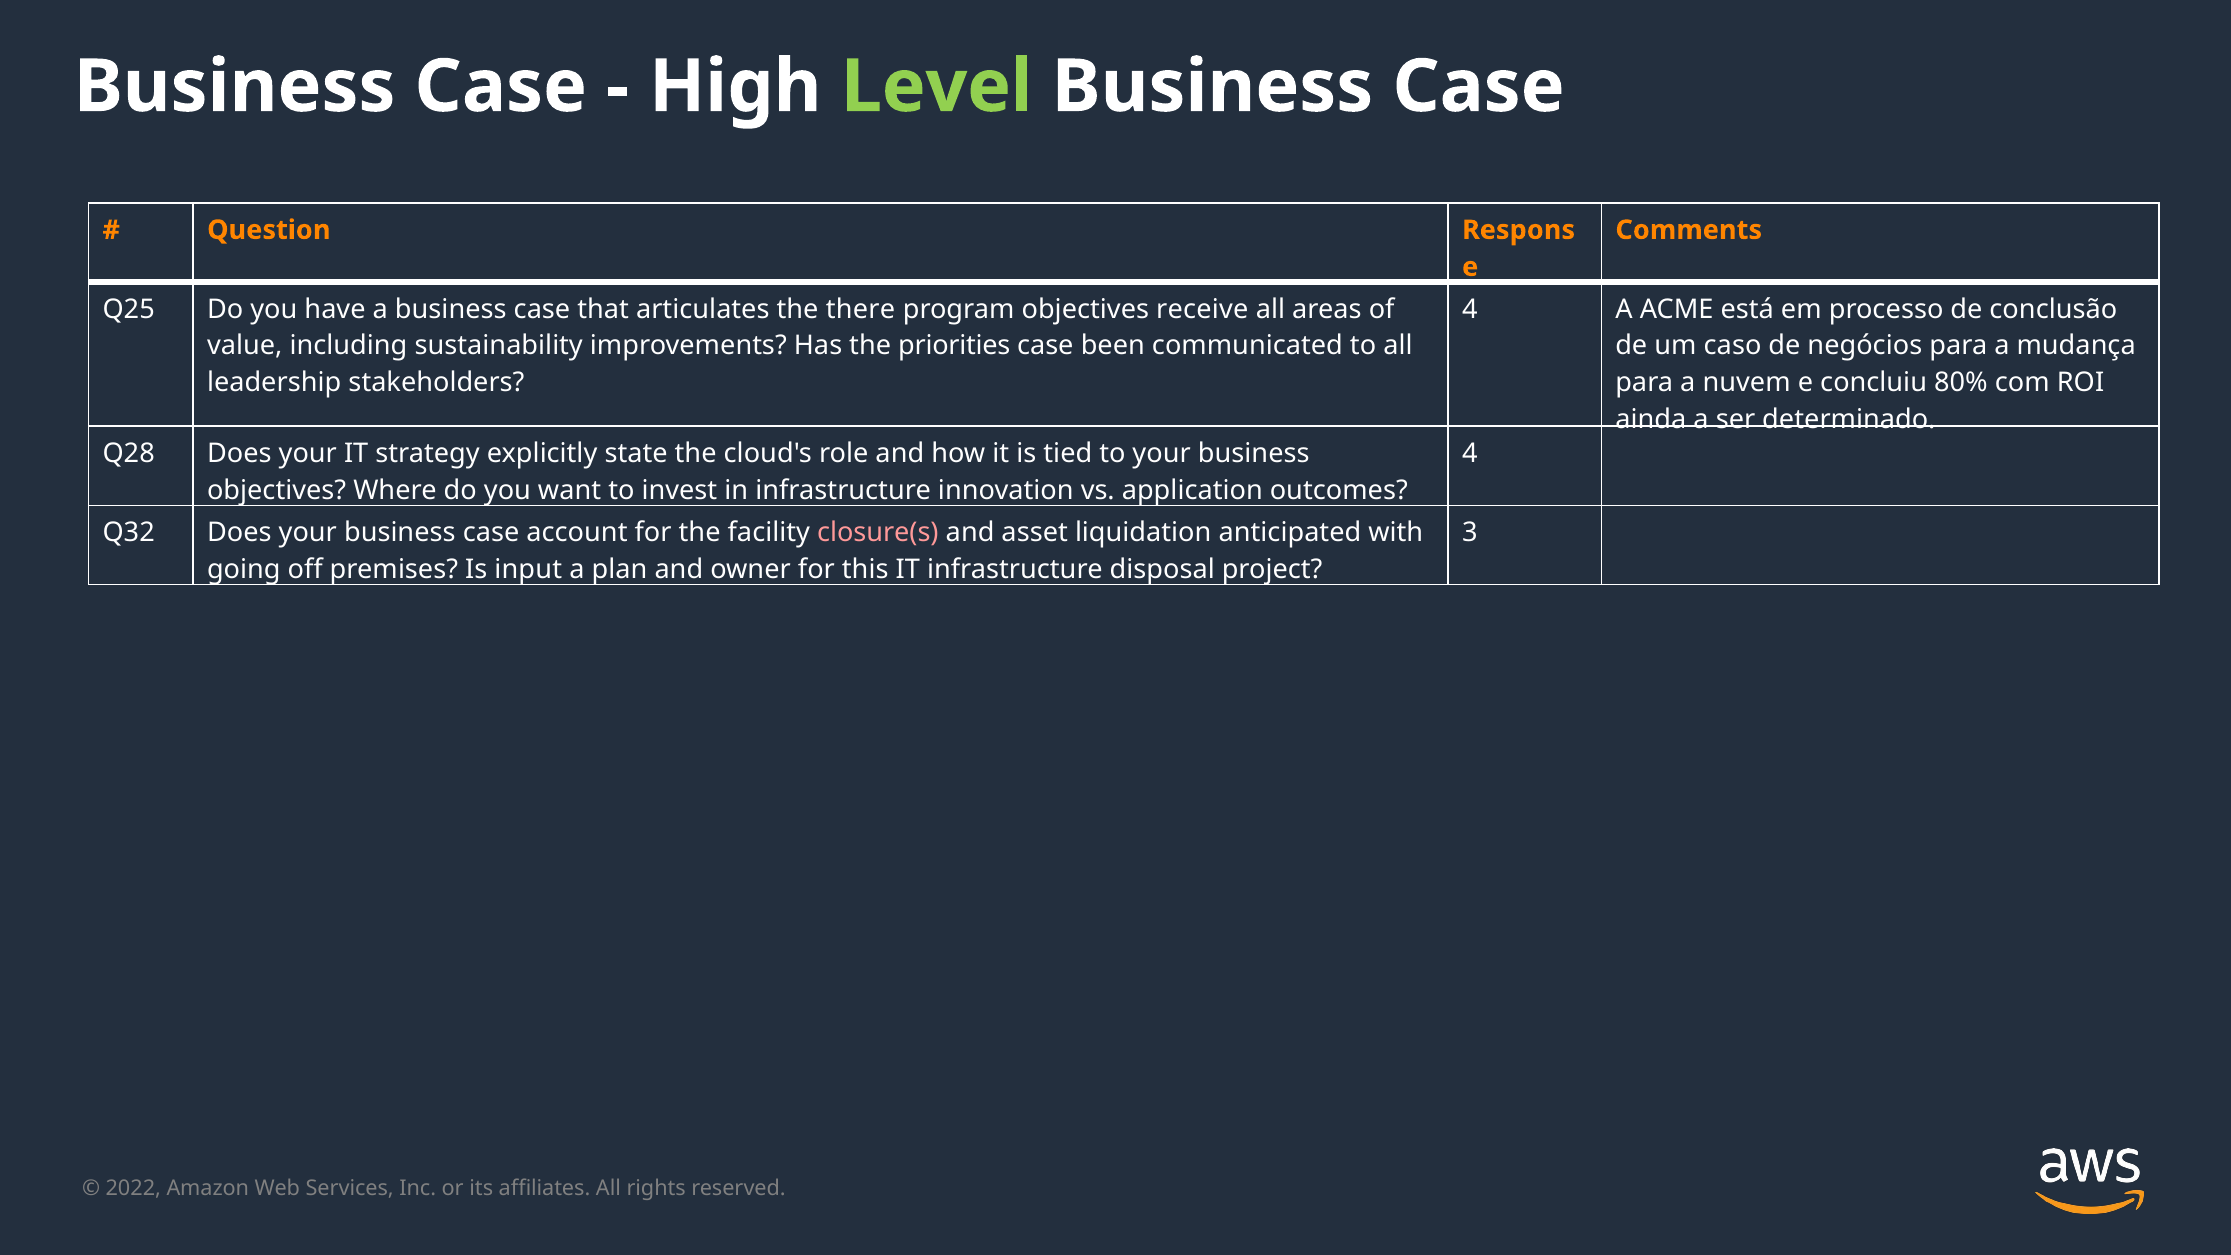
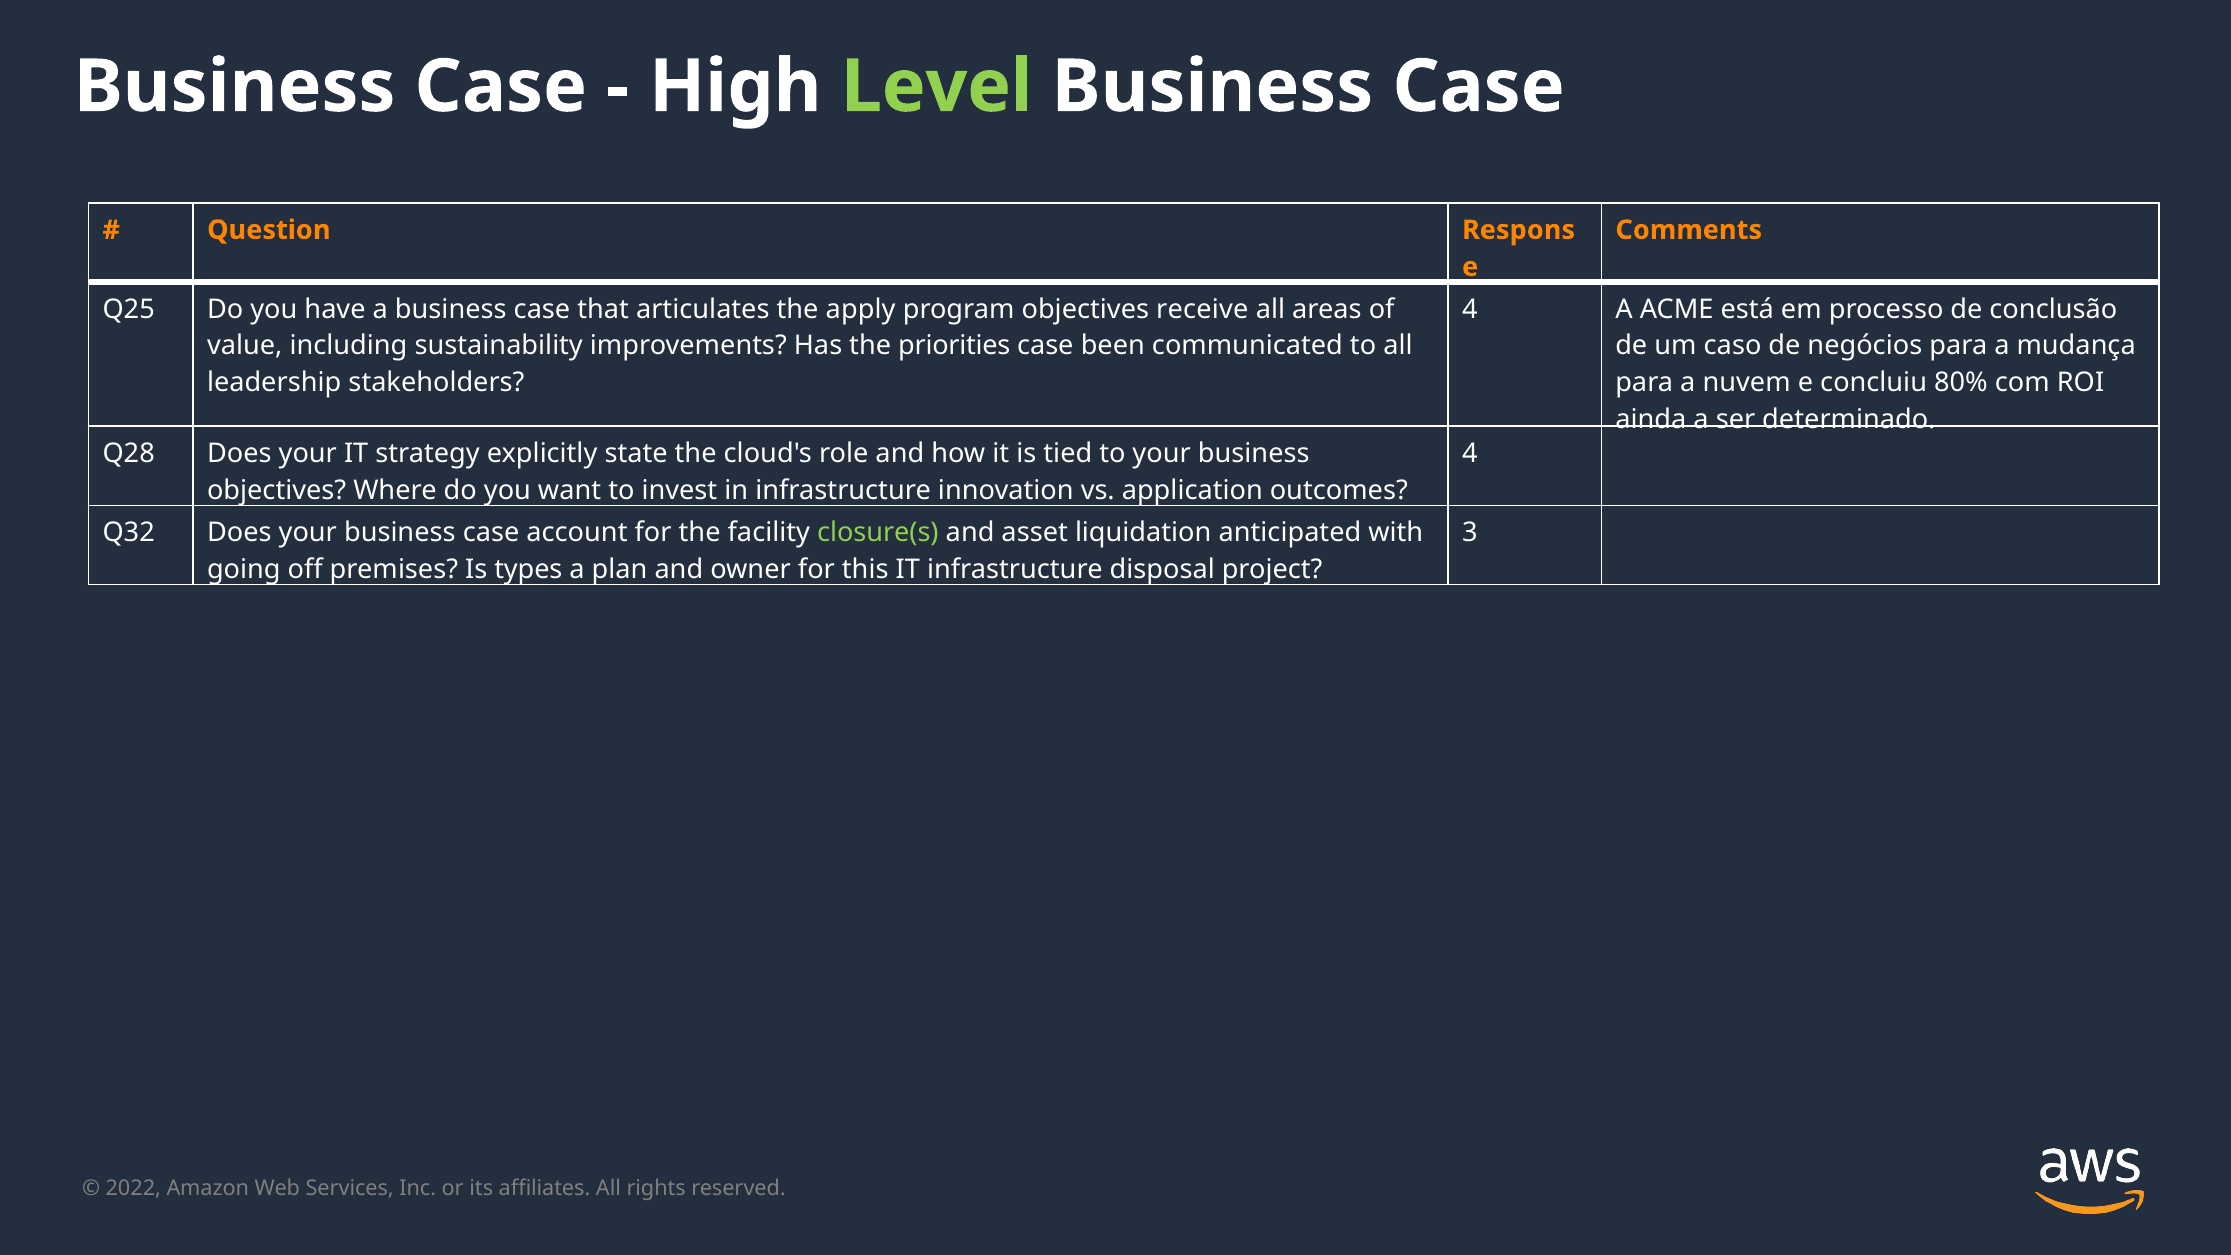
there: there -> apply (861, 309)
closure(s colour: pink -> light green (878, 532)
input: input -> types (528, 569)
